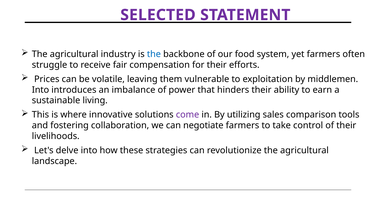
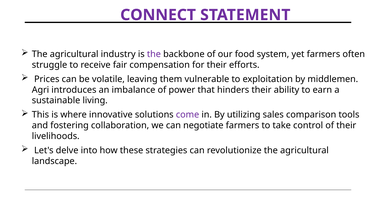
SELECTED: SELECTED -> CONNECT (158, 15)
the colour: blue -> purple (154, 54)
Into: Into -> Agri (40, 90)
